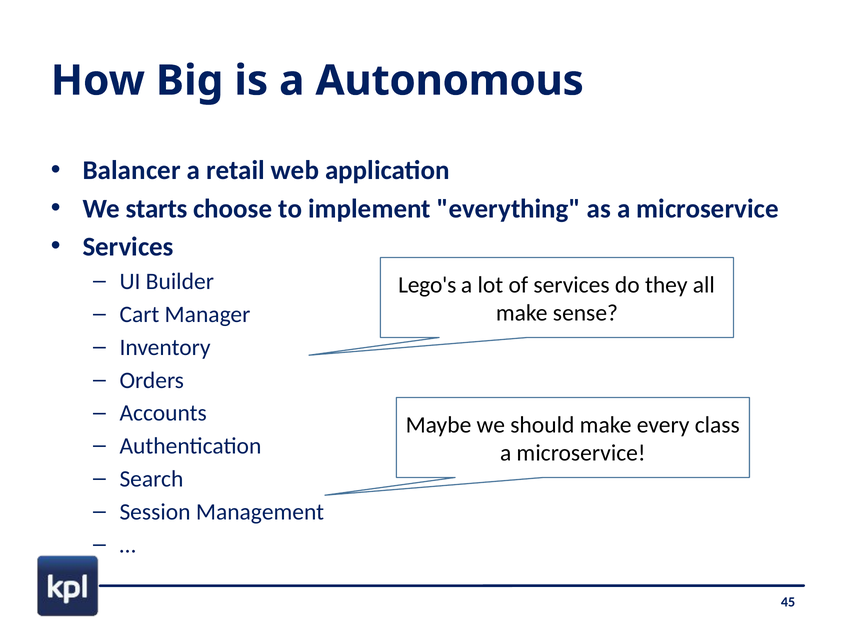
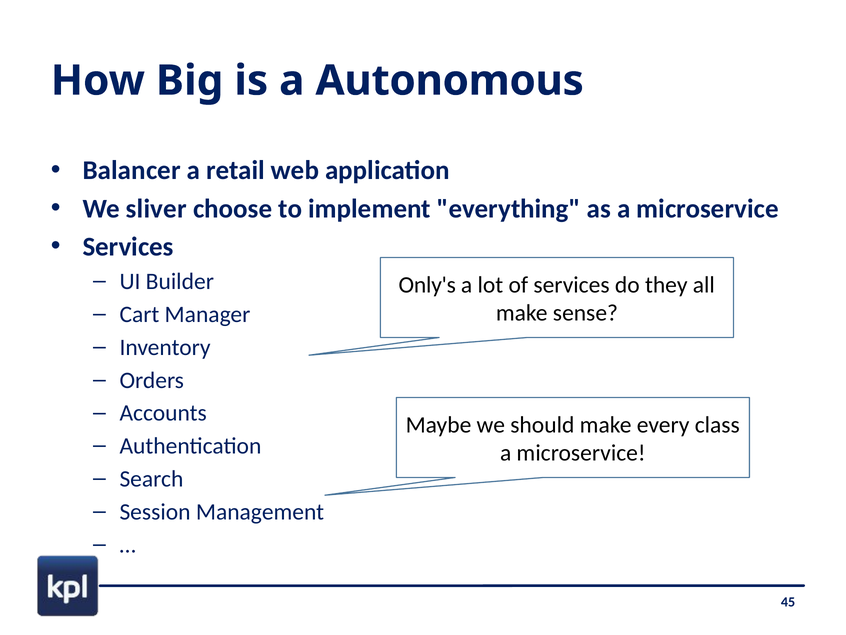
starts: starts -> sliver (156, 208)
Lego's: Lego's -> Only's (427, 285)
